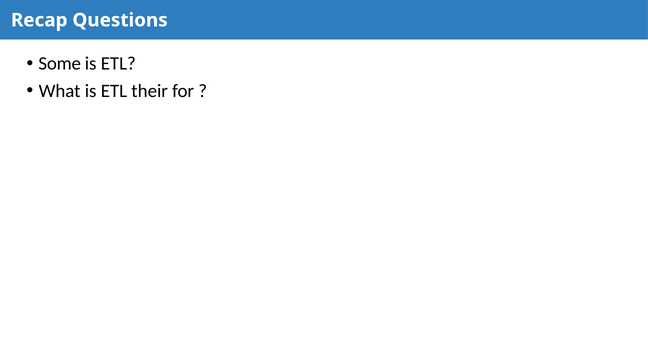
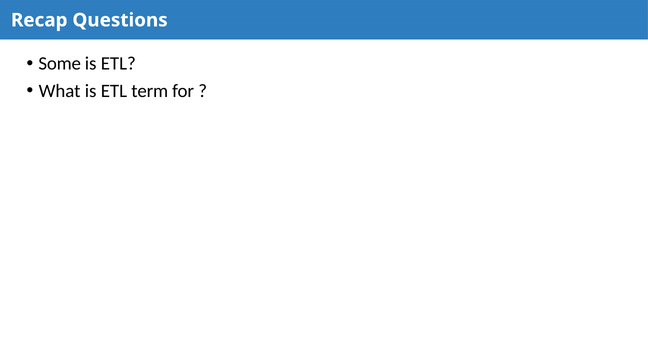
their: their -> term (150, 91)
